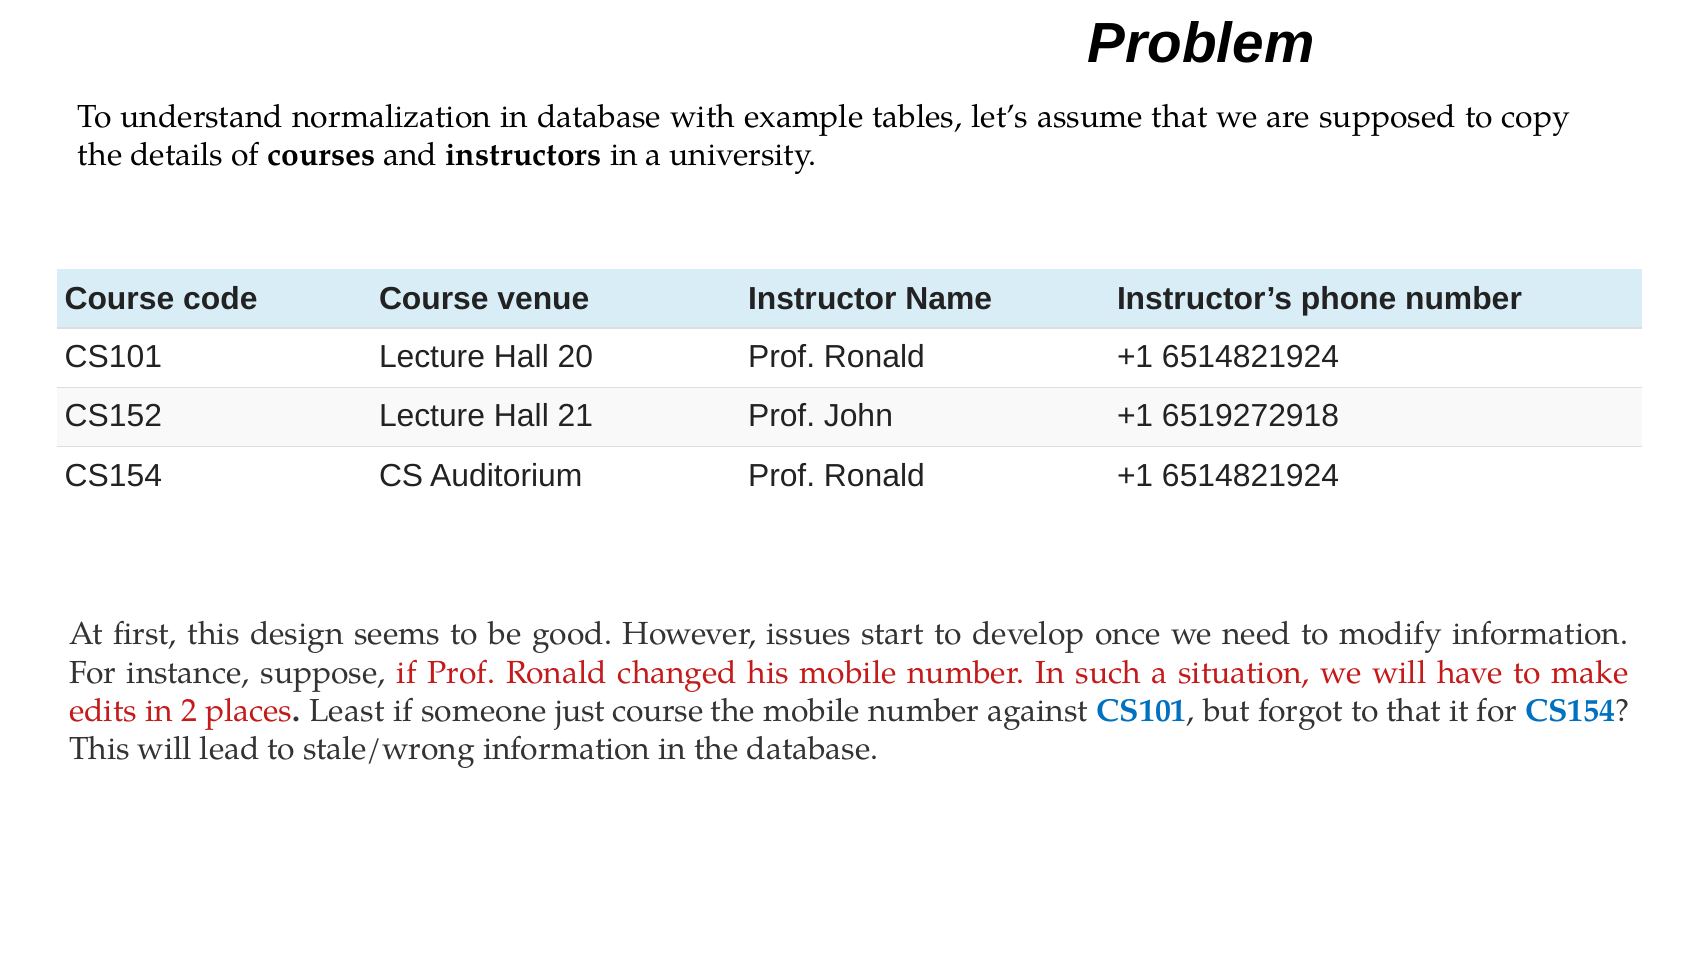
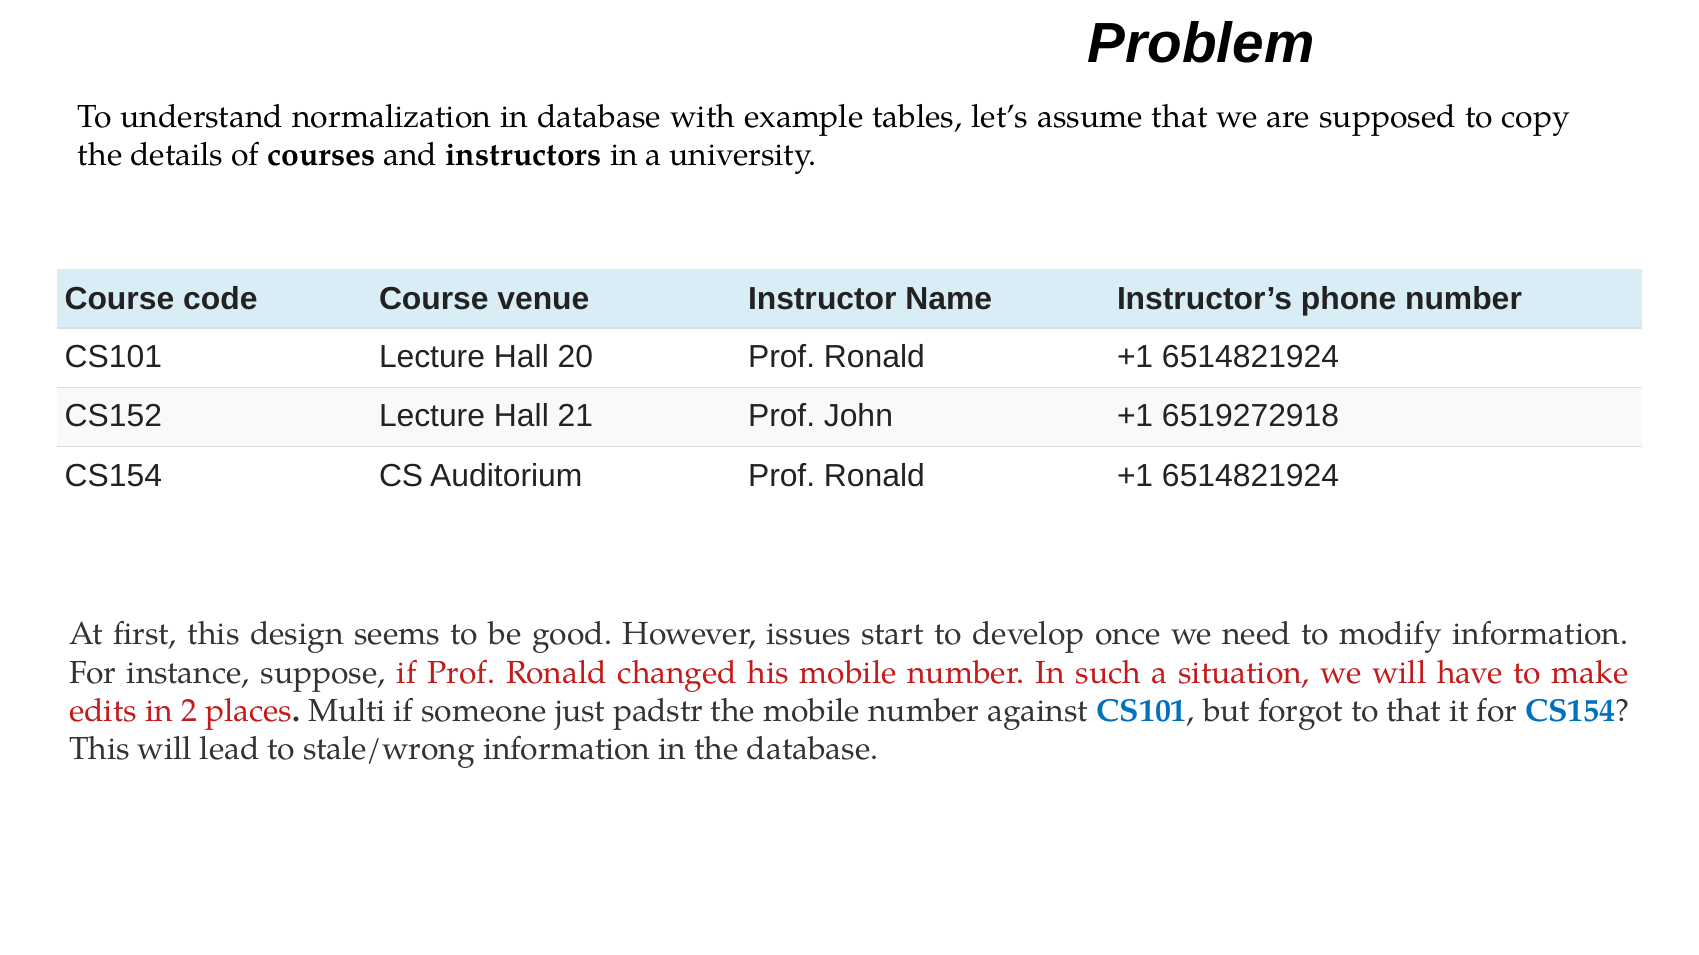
Least: Least -> Multi (347, 711)
just course: course -> padstr (658, 711)
